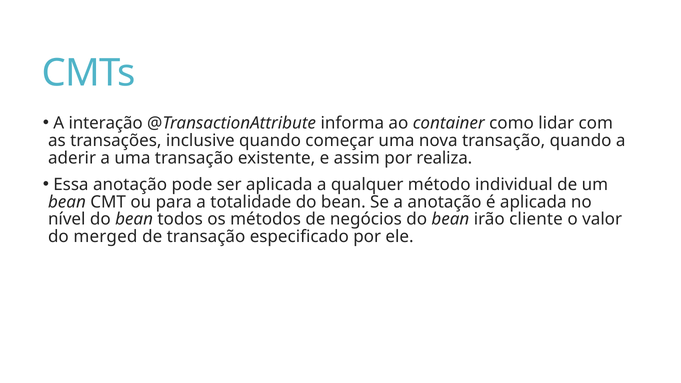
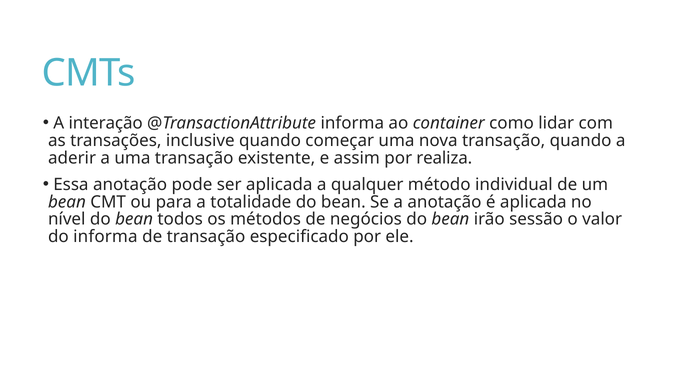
cliente: cliente -> sessão (536, 219)
do merged: merged -> informa (105, 237)
